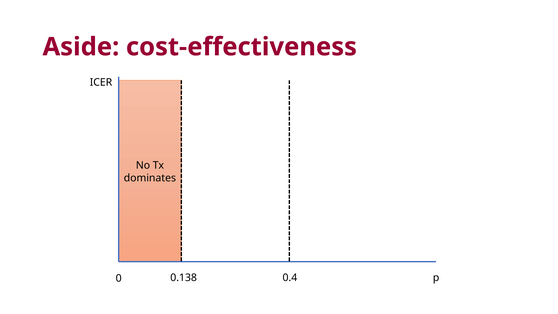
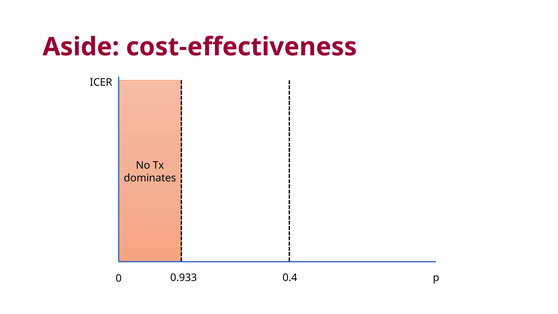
0.138: 0.138 -> 0.933 (184, 278)
